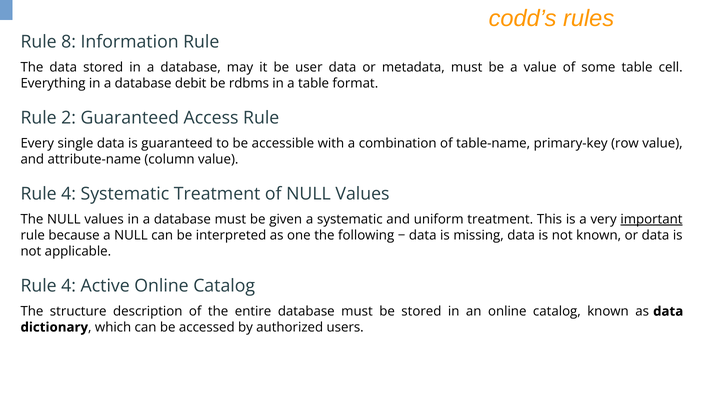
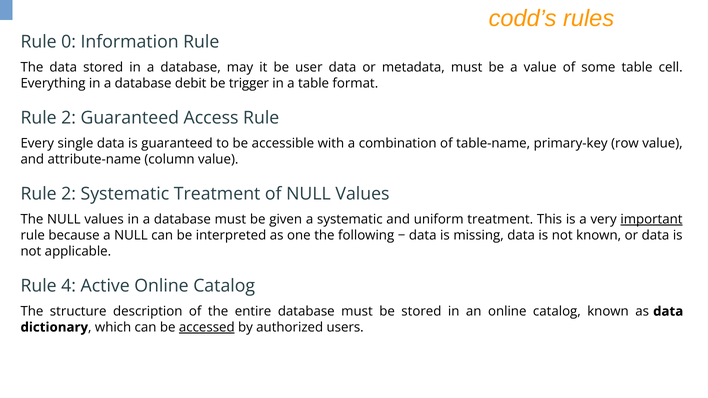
8: 8 -> 0 (69, 42)
rdbms: rdbms -> trigger (249, 83)
4: 4 -> 2 (69, 194)
accessed underline: none -> present (207, 327)
